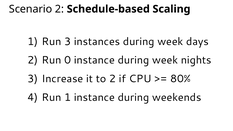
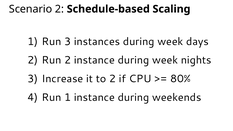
Run 0: 0 -> 2 (68, 60)
